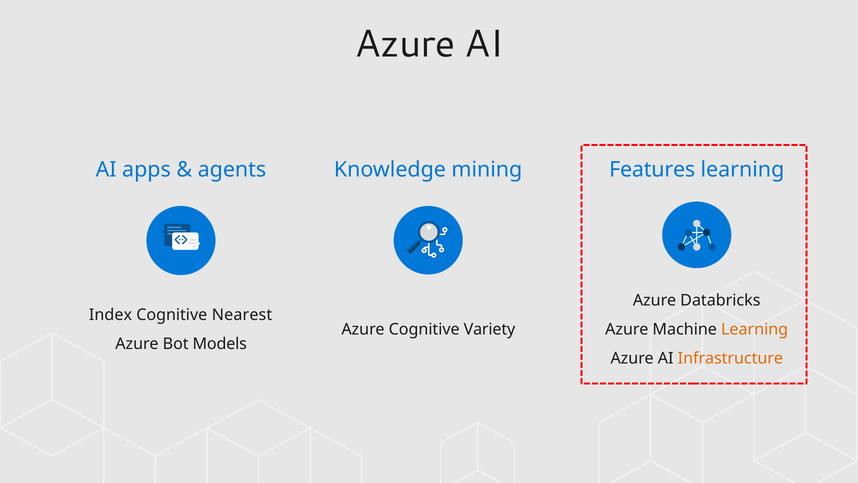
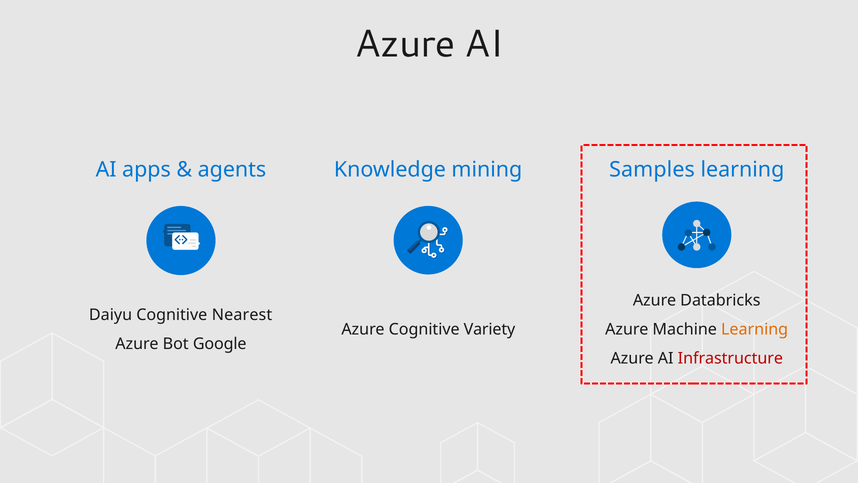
Features: Features -> Samples (652, 170)
Index: Index -> Daiyu (111, 315)
Models: Models -> Google (220, 344)
Infrastructure colour: orange -> red (730, 358)
